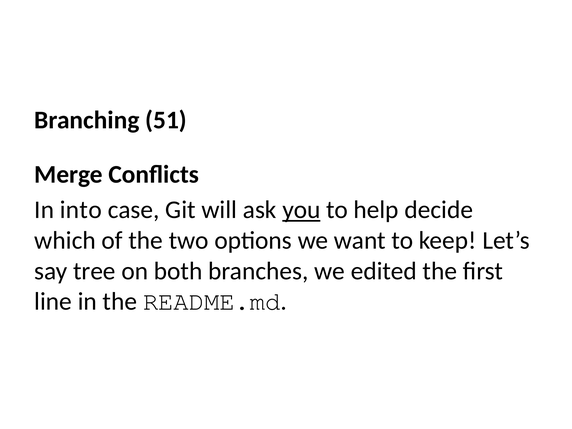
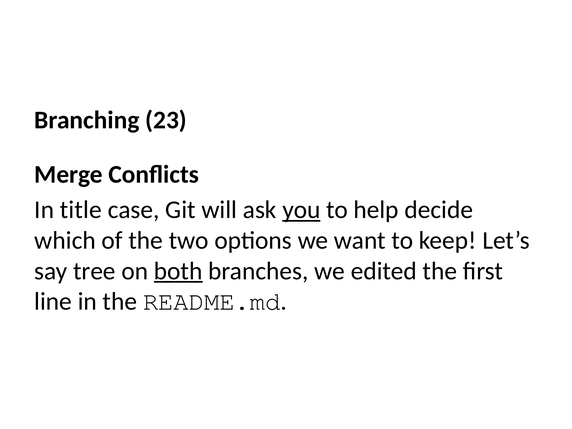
51: 51 -> 23 (166, 120)
into: into -> title (81, 210)
both underline: none -> present (178, 271)
